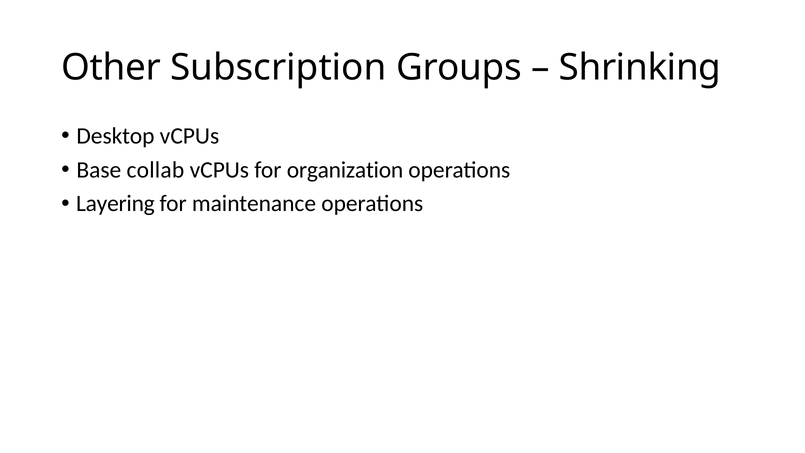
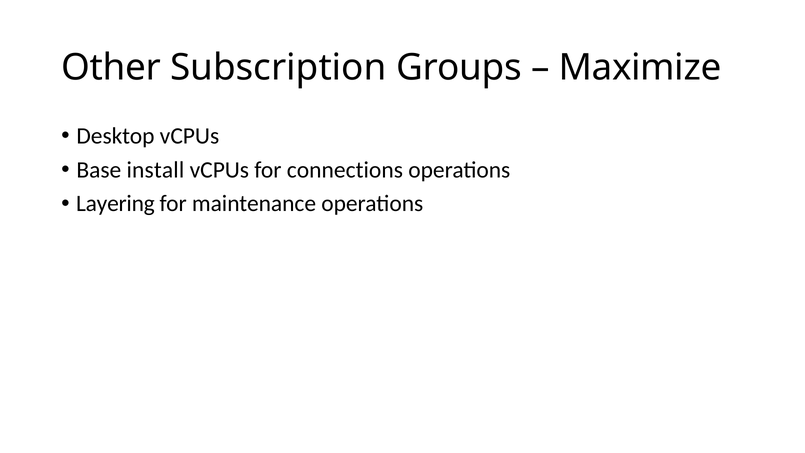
Shrinking: Shrinking -> Maximize (640, 68)
collab: collab -> install (155, 170)
organization: organization -> connections (345, 170)
